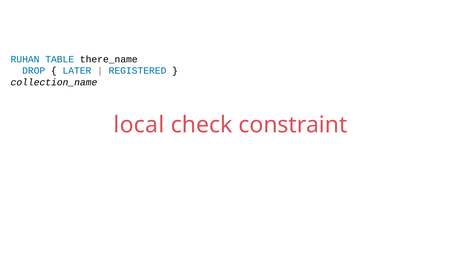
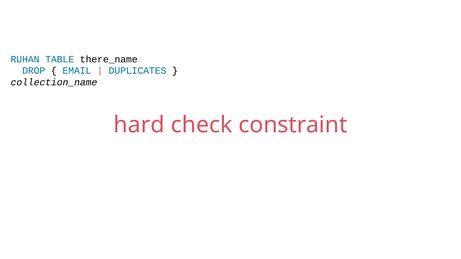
LATER: LATER -> EMAIL (77, 71)
REGISTERED: REGISTERED -> DUPLICATES (138, 71)
local: local -> hard (139, 125)
